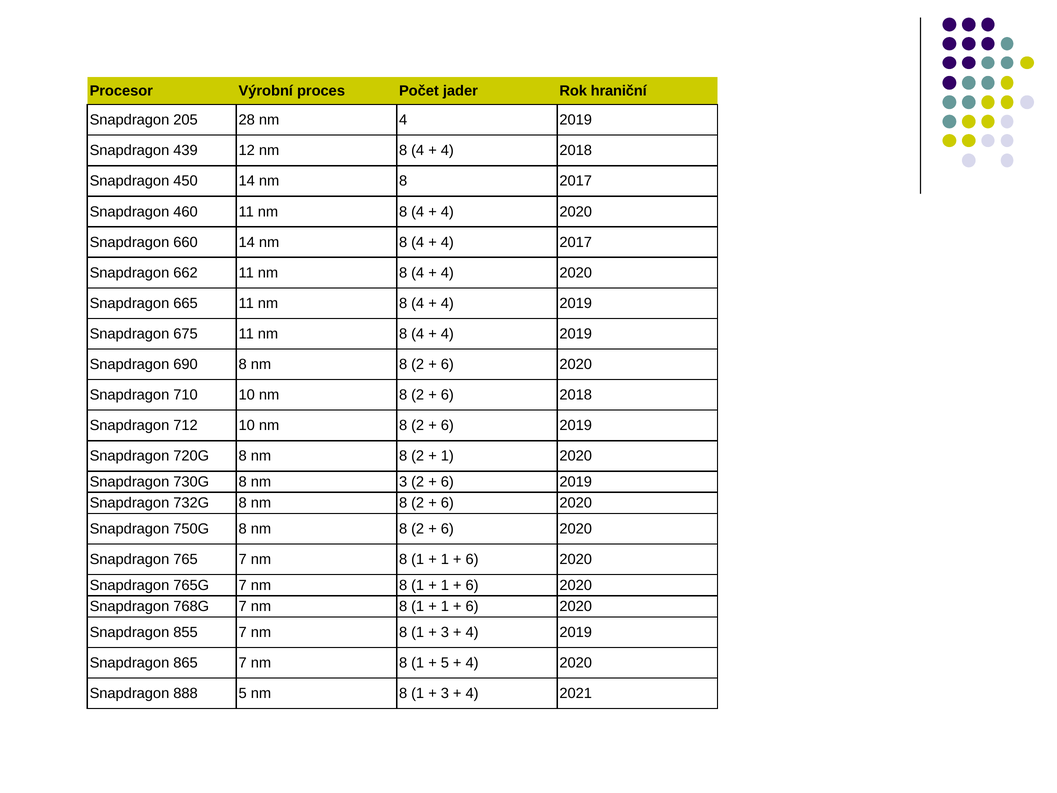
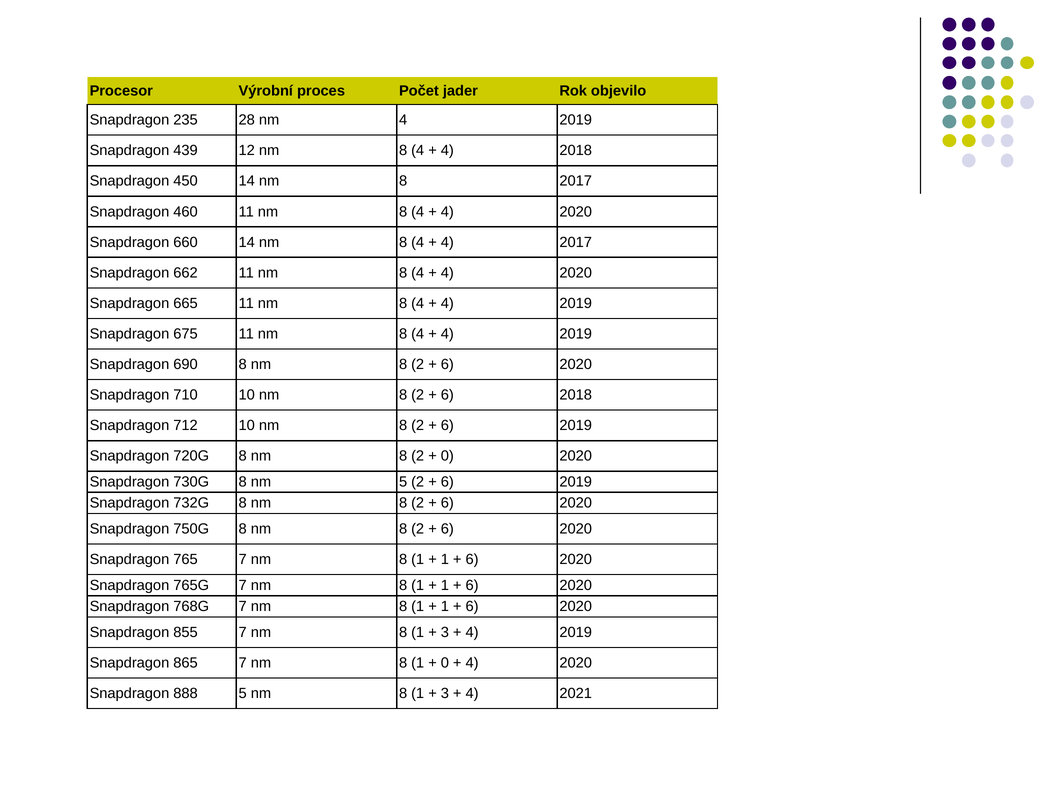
hraniční: hraniční -> objevilo (619, 91)
205: 205 -> 235 (186, 120)
1: 1 -> 0 (447, 456)
nm 3: 3 -> 5 (403, 482)
5: 5 -> 0 (445, 663)
